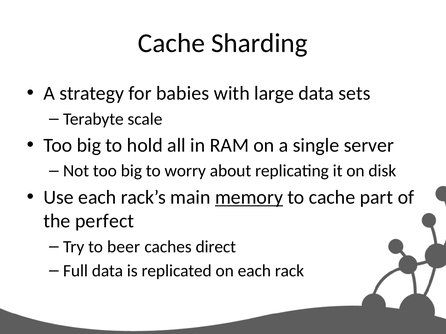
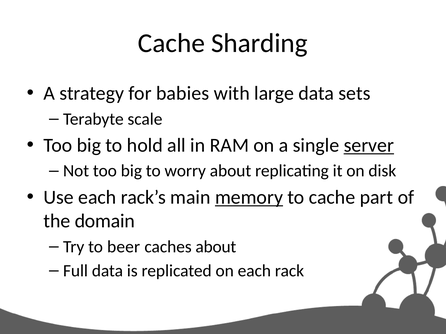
server underline: none -> present (369, 146)
perfect: perfect -> domain (105, 221)
caches direct: direct -> about (216, 247)
